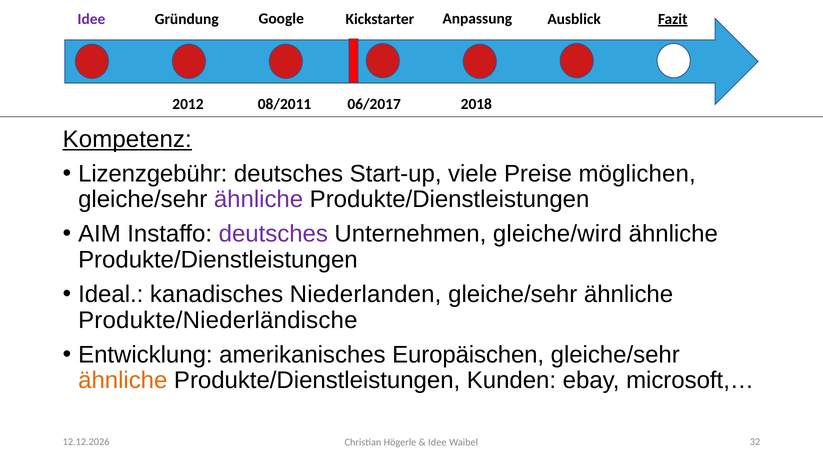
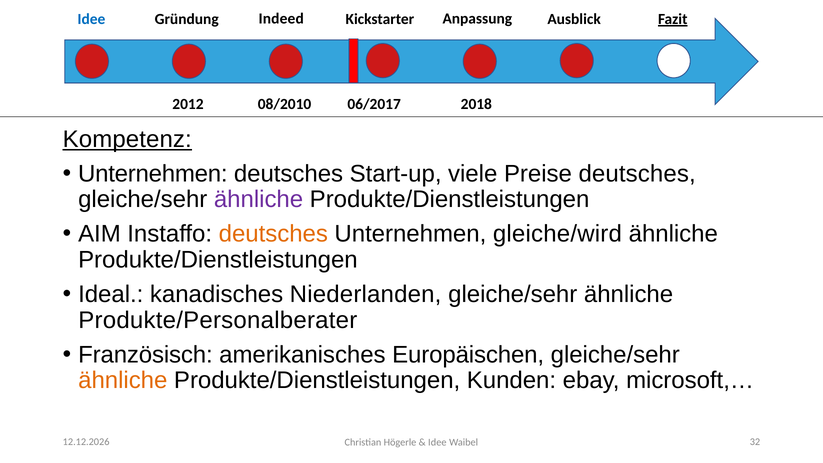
Idee colour: purple -> blue (91, 19)
Google: Google -> Indeed (281, 19)
08/2011: 08/2011 -> 08/2010 (285, 104)
Lizenzgebühr: Lizenzgebühr -> Unternehmen (153, 174)
Preise möglichen: möglichen -> deutsches (637, 174)
deutsches colour: purple -> orange (273, 234)
Produkte/Niederländische: Produkte/Niederländische -> Produkte/Personalberater (218, 320)
Entwicklung: Entwicklung -> Französisch (145, 355)
